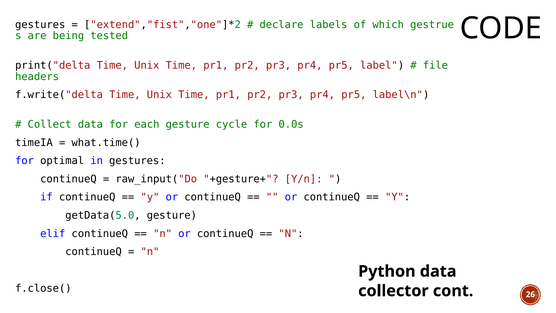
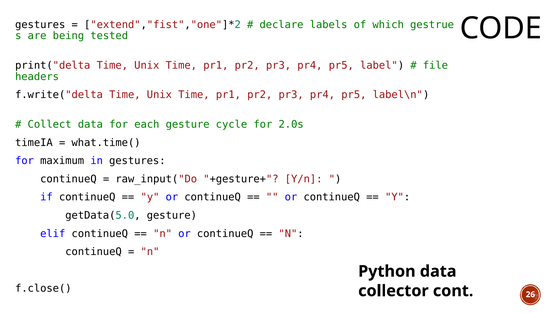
0.0s: 0.0s -> 2.0s (291, 124)
optimal: optimal -> maximum (62, 161)
